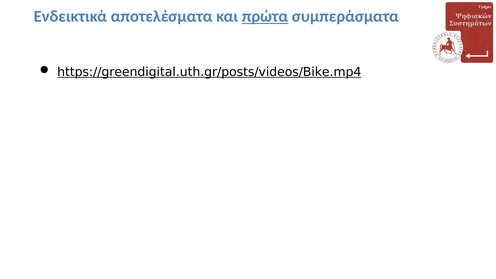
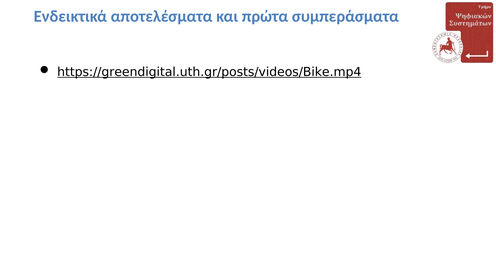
πρώτα underline: present -> none (265, 16)
